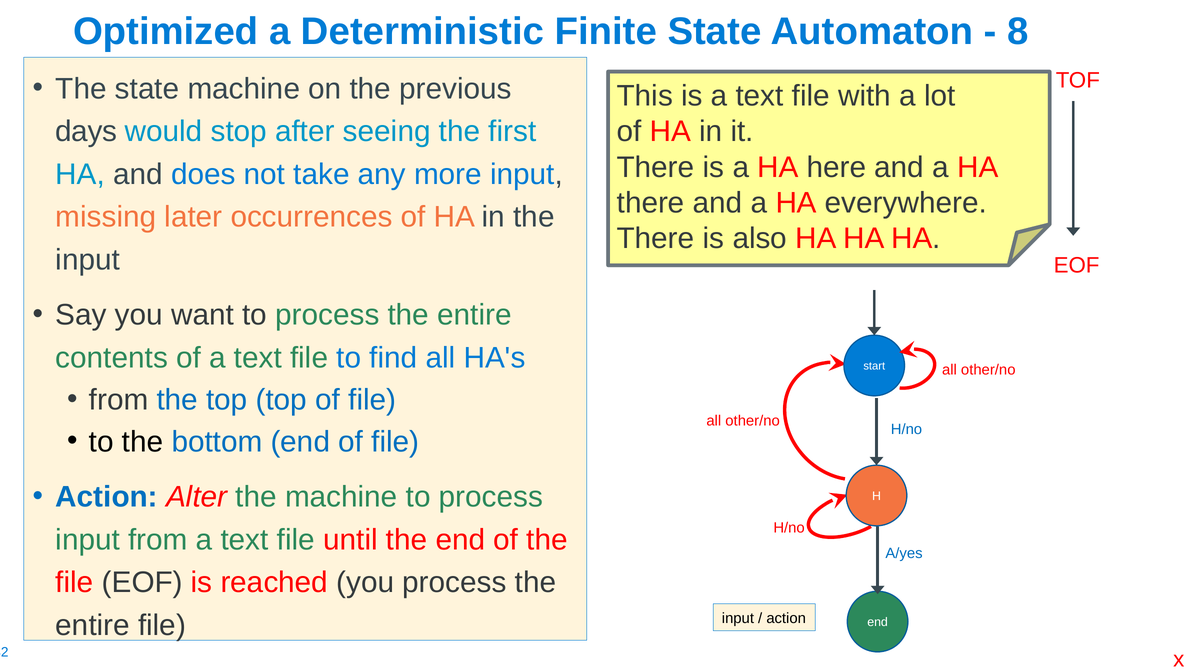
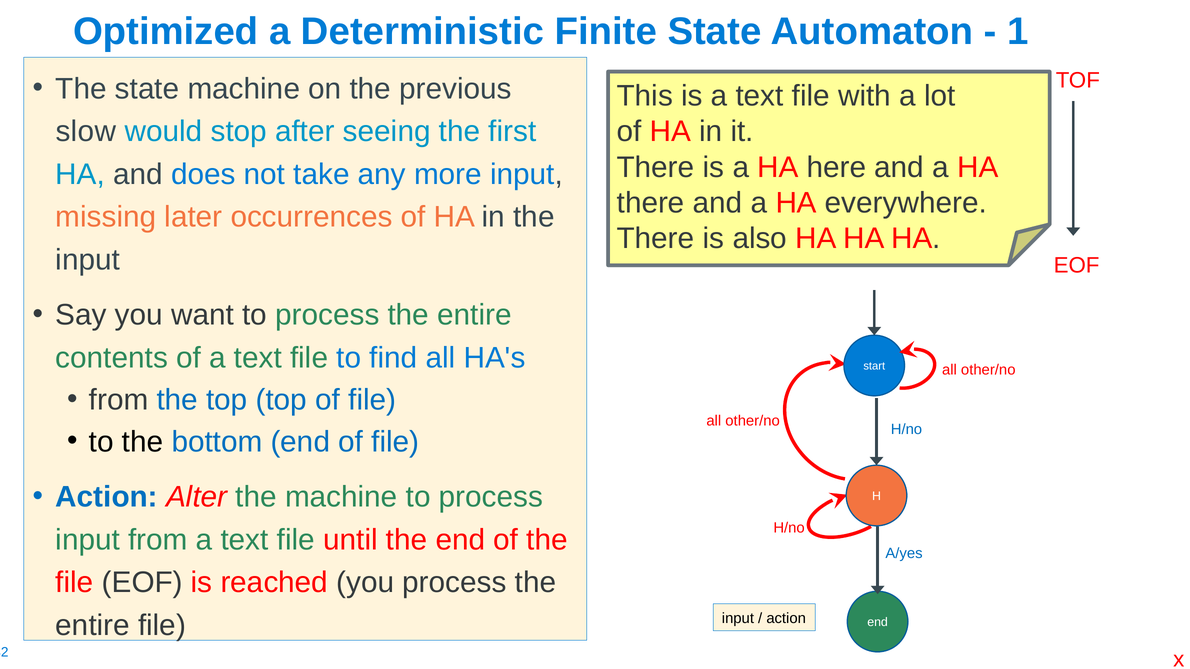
8: 8 -> 1 (1018, 32)
days: days -> slow (86, 132)
